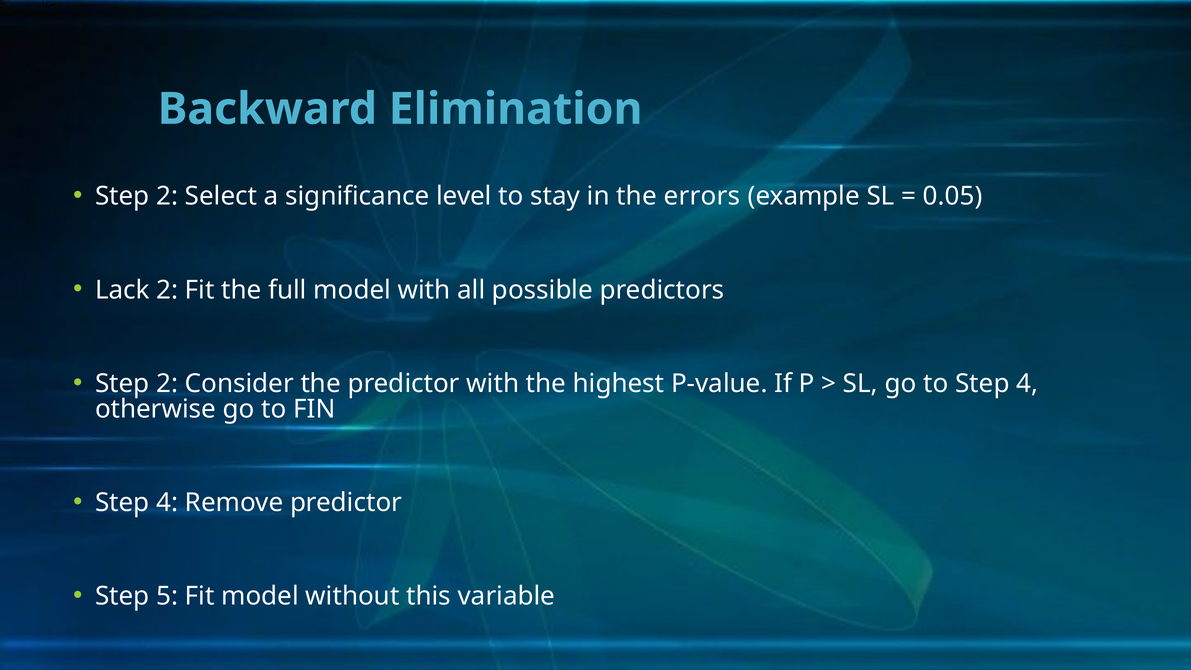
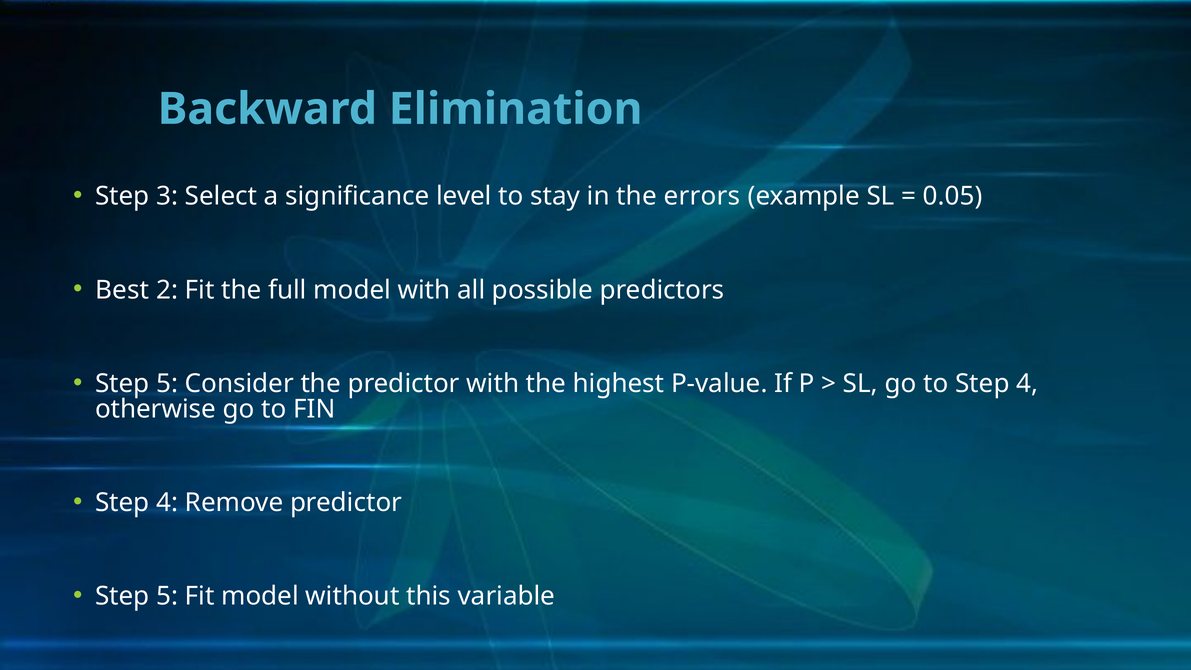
2: 2 -> 3 (167, 196)
Lack: Lack -> Best (122, 290)
2: 2 -> 5 (167, 384)
